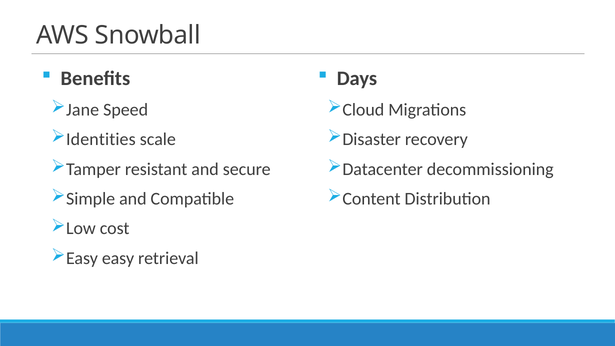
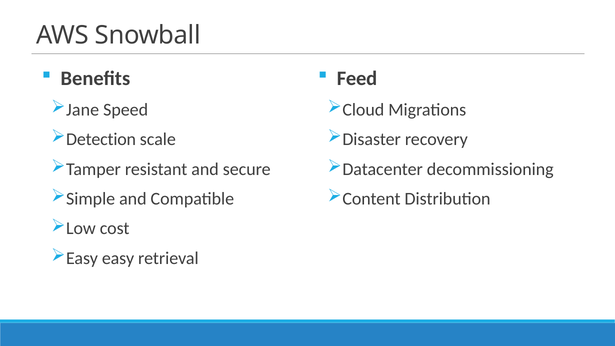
Days: Days -> Feed (357, 79)
Identities: Identities -> Detection (101, 139)
